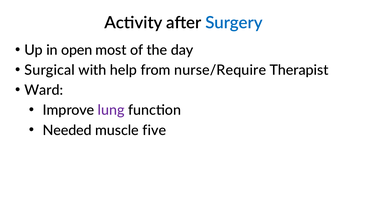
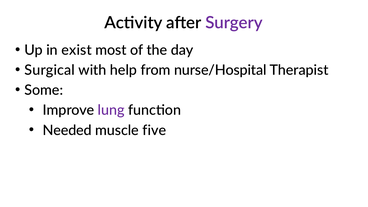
Surgery colour: blue -> purple (234, 23)
open: open -> exist (77, 50)
nurse/Require: nurse/Require -> nurse/Hospital (220, 70)
Ward: Ward -> Some (44, 90)
